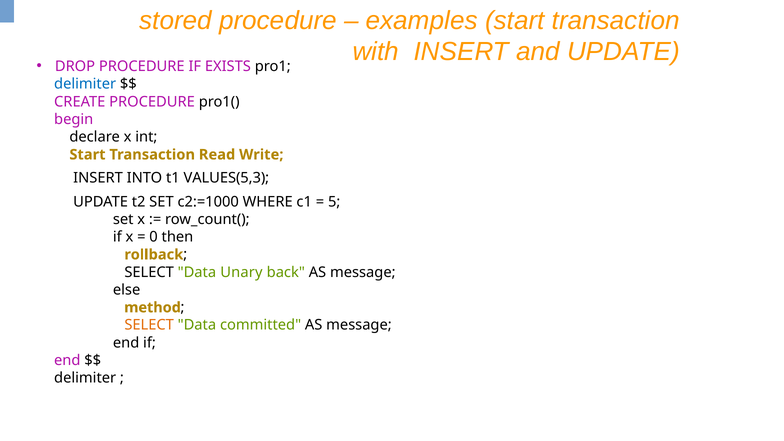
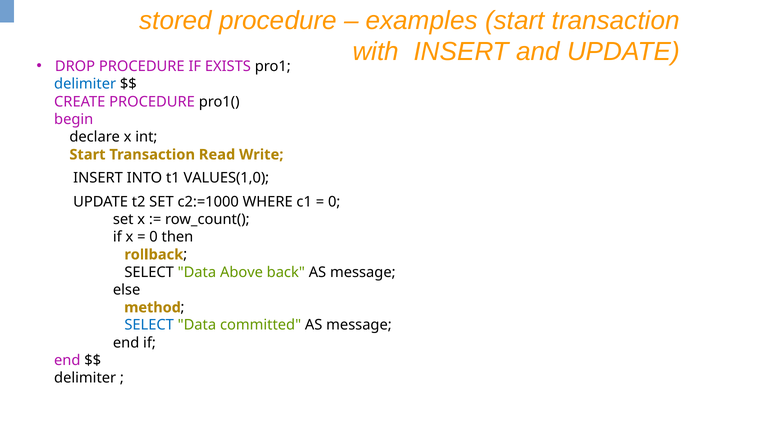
VALUES(5,3: VALUES(5,3 -> VALUES(1,0 (226, 178)
5: 5 -> 0 (334, 202)
Unary: Unary -> Above (242, 272)
SELECT colour: orange -> blue (149, 325)
